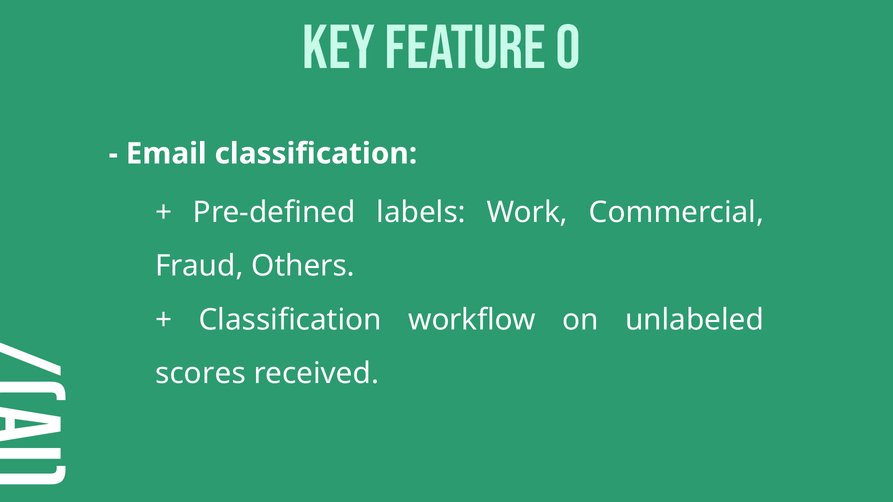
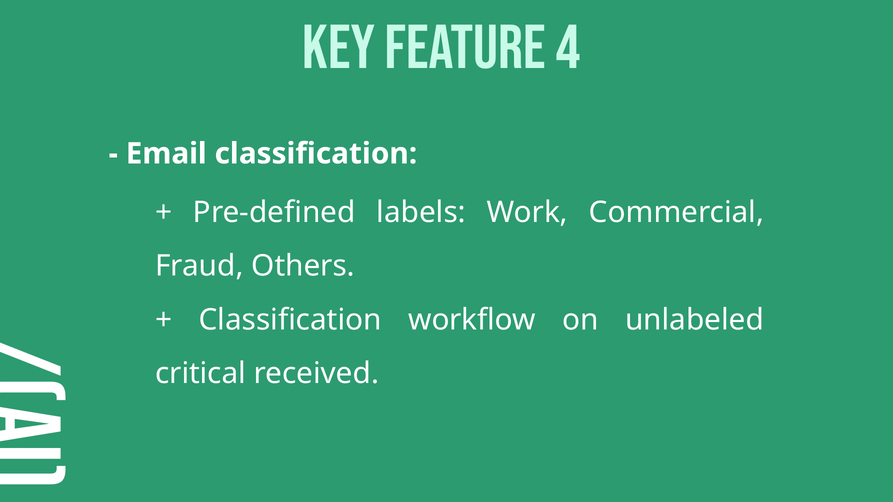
0: 0 -> 4 (568, 48)
scores: scores -> critical (201, 373)
